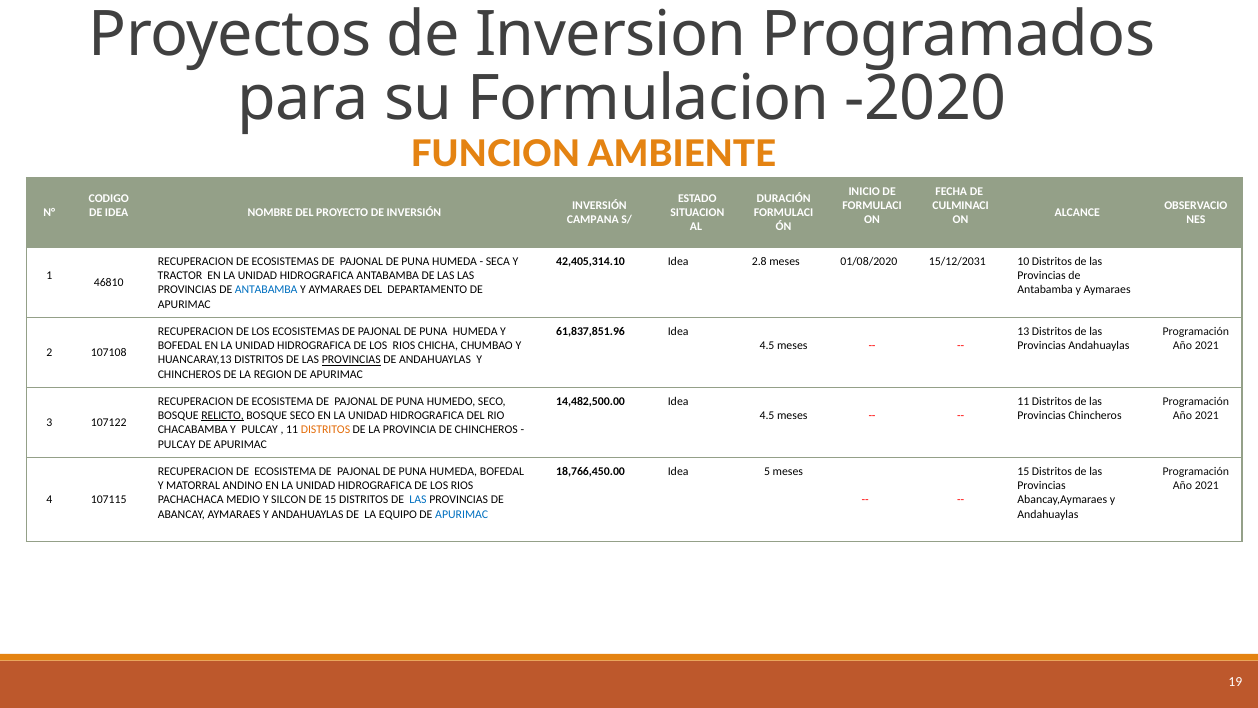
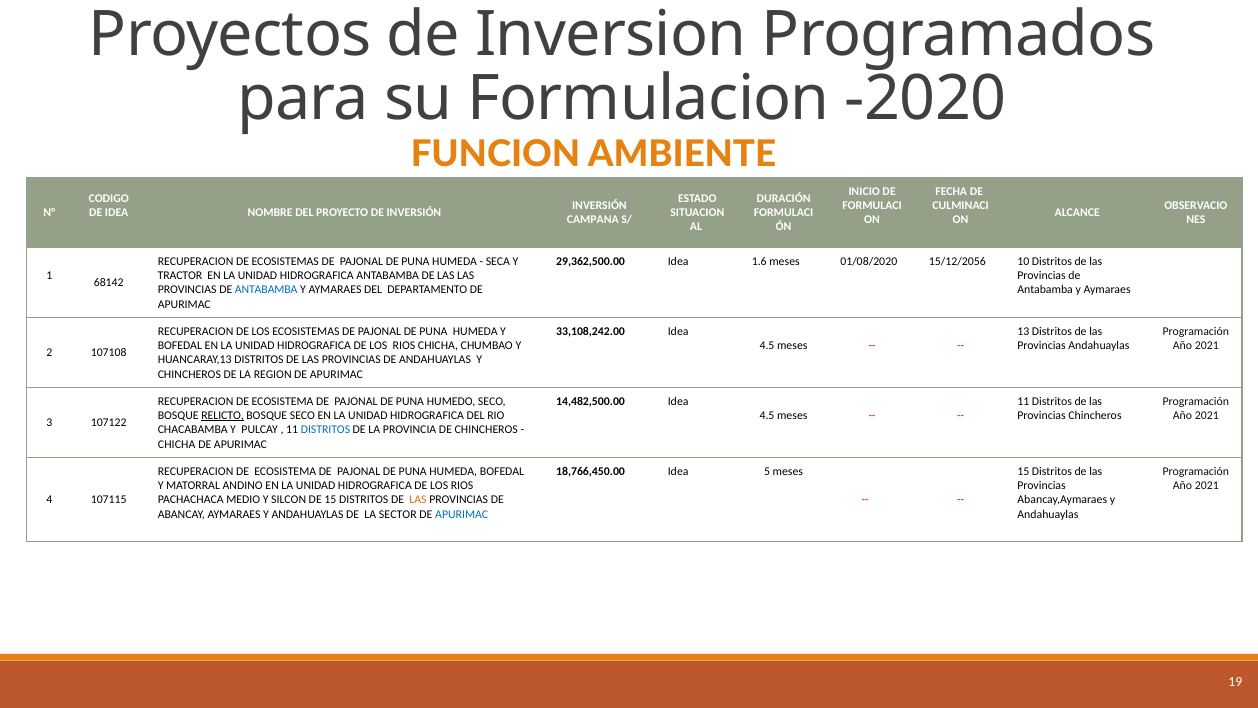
42,405,314.10: 42,405,314.10 -> 29,362,500.00 (591, 261)
2.8: 2.8 -> 1.6 (759, 261)
15/12/2031: 15/12/2031 -> 15/12/2056 (957, 261)
46810: 46810 -> 68142 (109, 283)
61,837,851.96: 61,837,851.96 -> 33,108,242.00 (591, 331)
PROVINCIAS underline: present -> none (351, 360)
DISTRITOS colour: orange -> blue (325, 430)
PULCAY: PULCAY -> CHICHA (177, 444)
LAS colour: blue -> orange (418, 500)
EQUIPO: EQUIPO -> SECTOR (398, 514)
